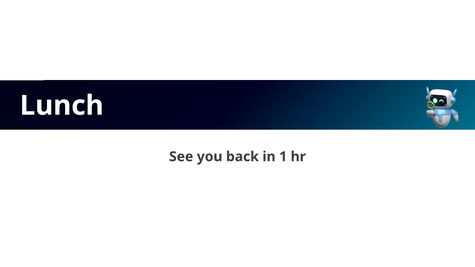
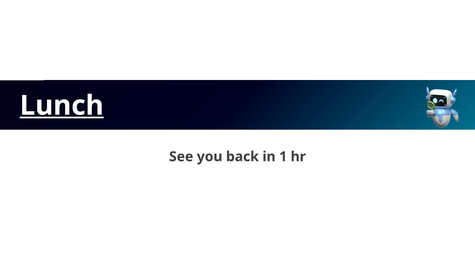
Lunch underline: none -> present (62, 106)
